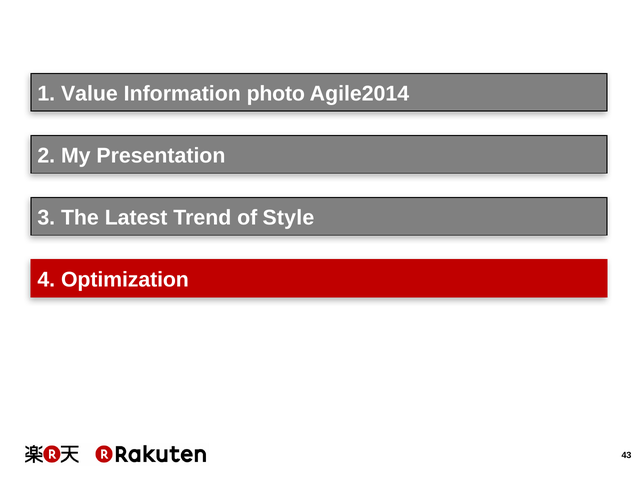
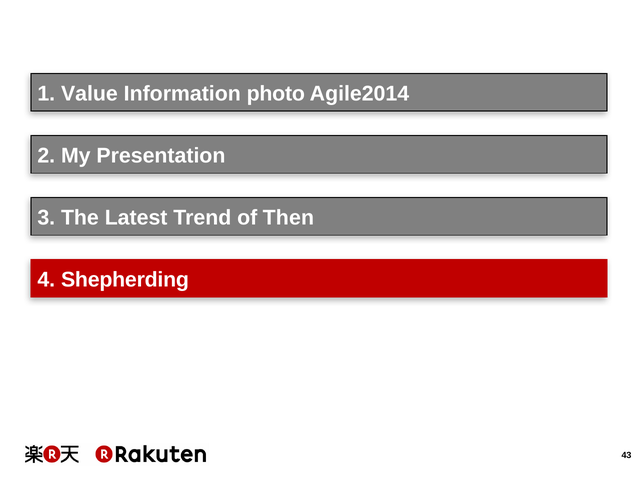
Style: Style -> Then (288, 218)
Optimization: Optimization -> Shepherding (125, 280)
